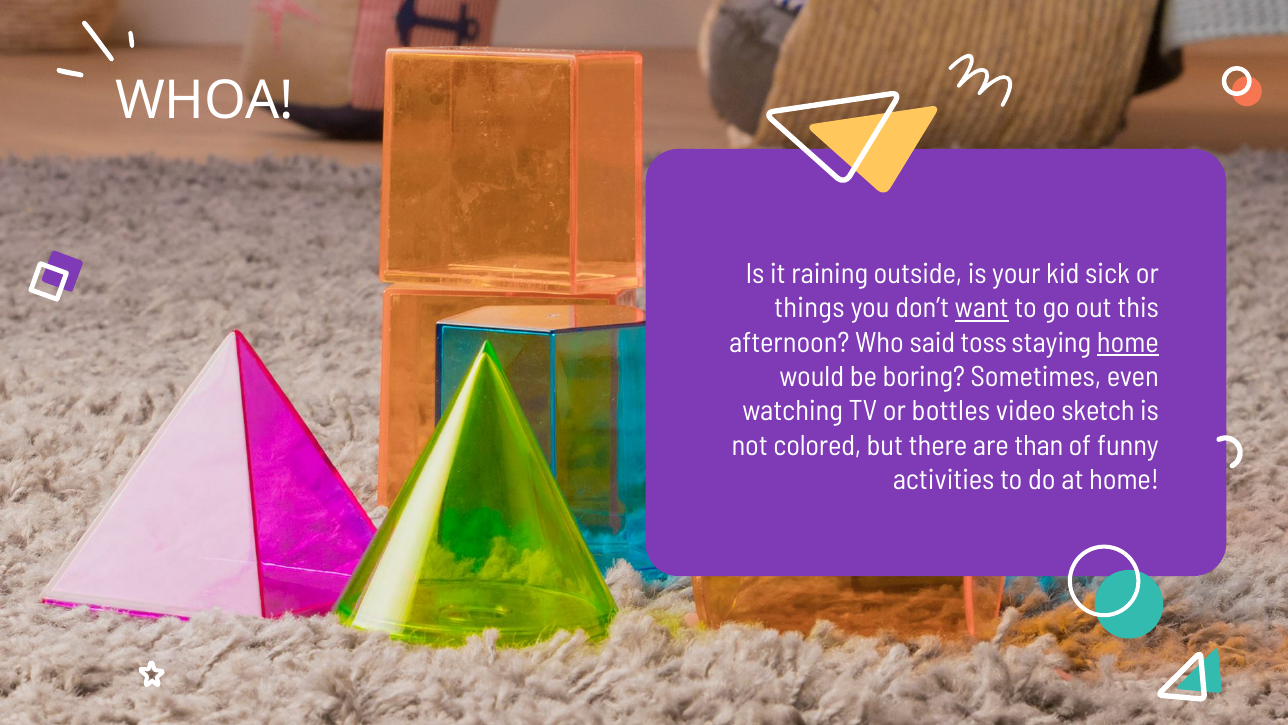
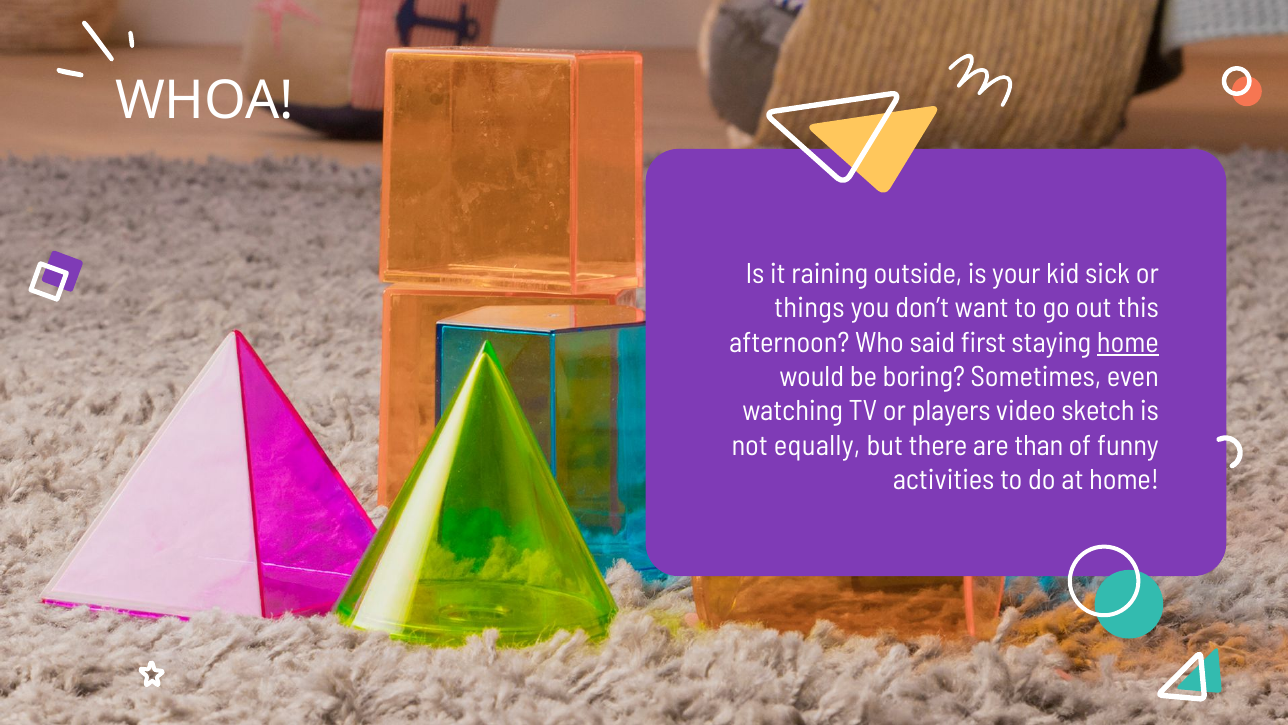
want underline: present -> none (982, 308)
toss: toss -> first (984, 343)
bottles: bottles -> players (951, 411)
colored: colored -> equally (817, 446)
